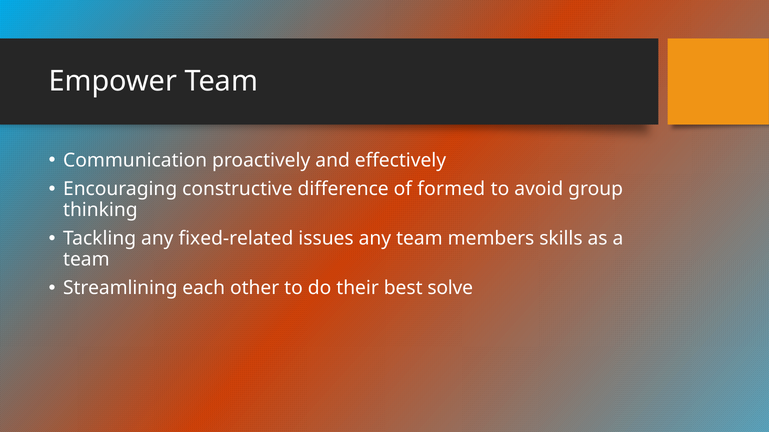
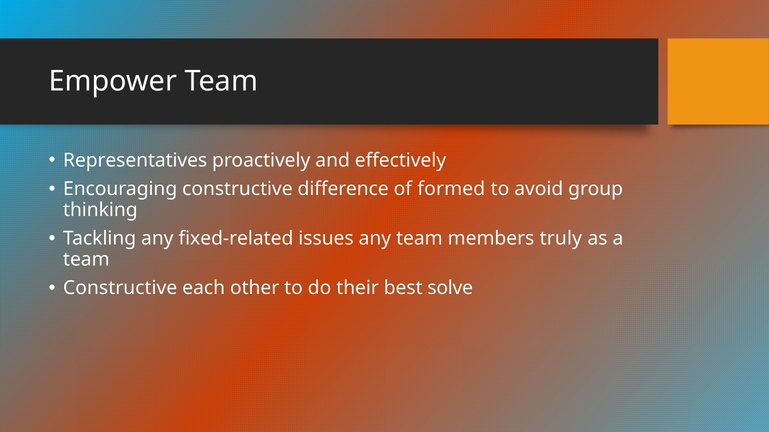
Communication: Communication -> Representatives (135, 161)
skills: skills -> truly (561, 239)
Streamlining: Streamlining -> Constructive (120, 288)
